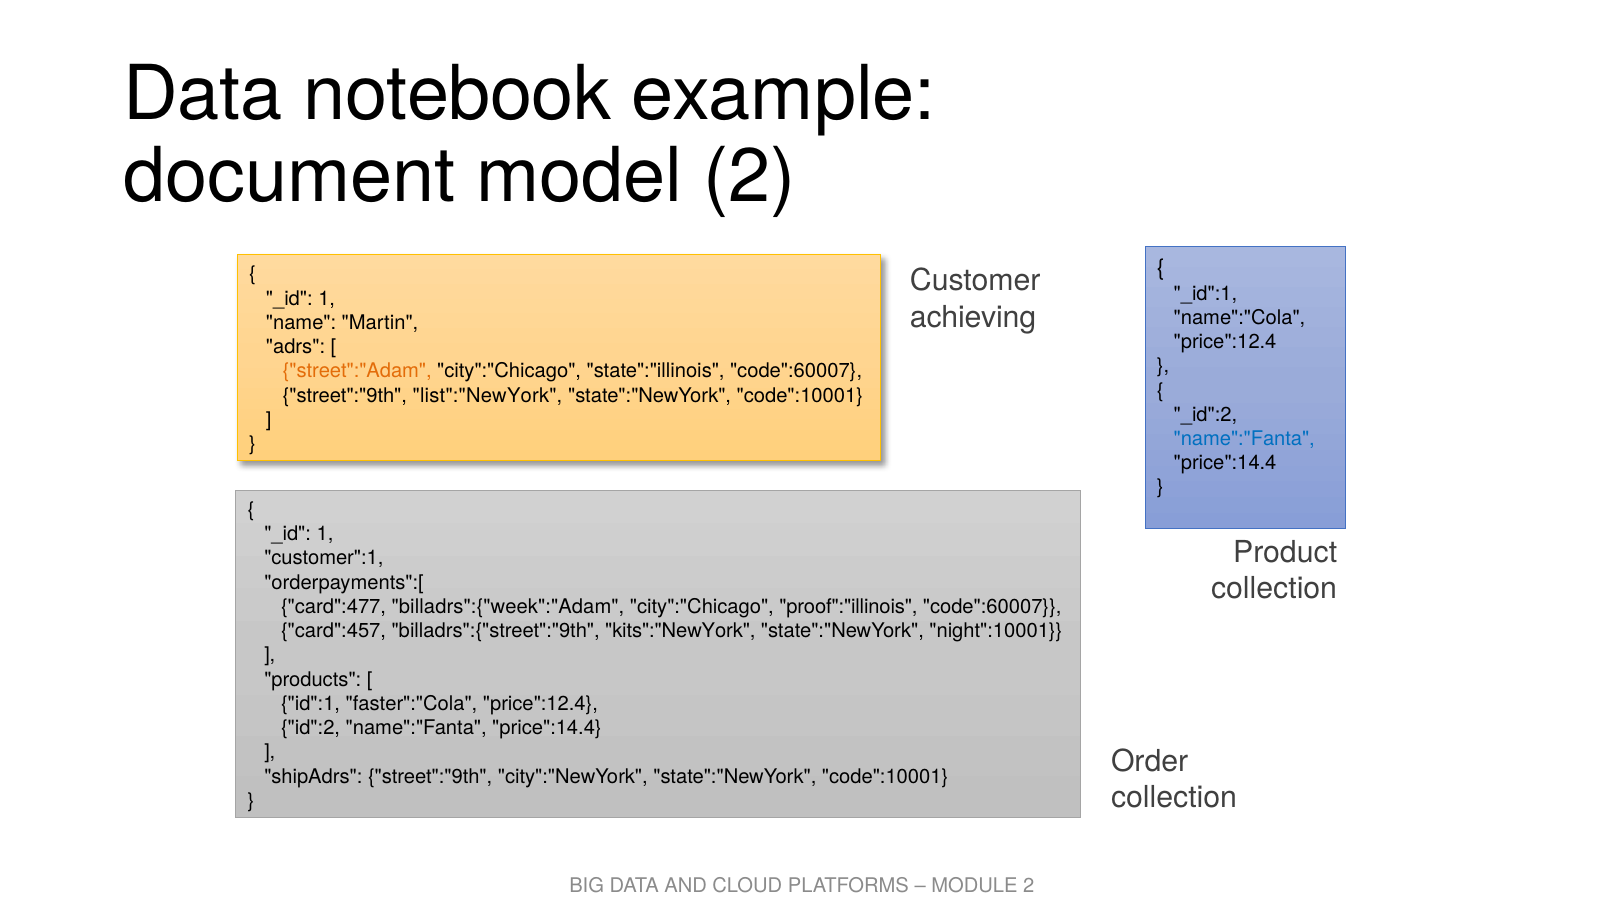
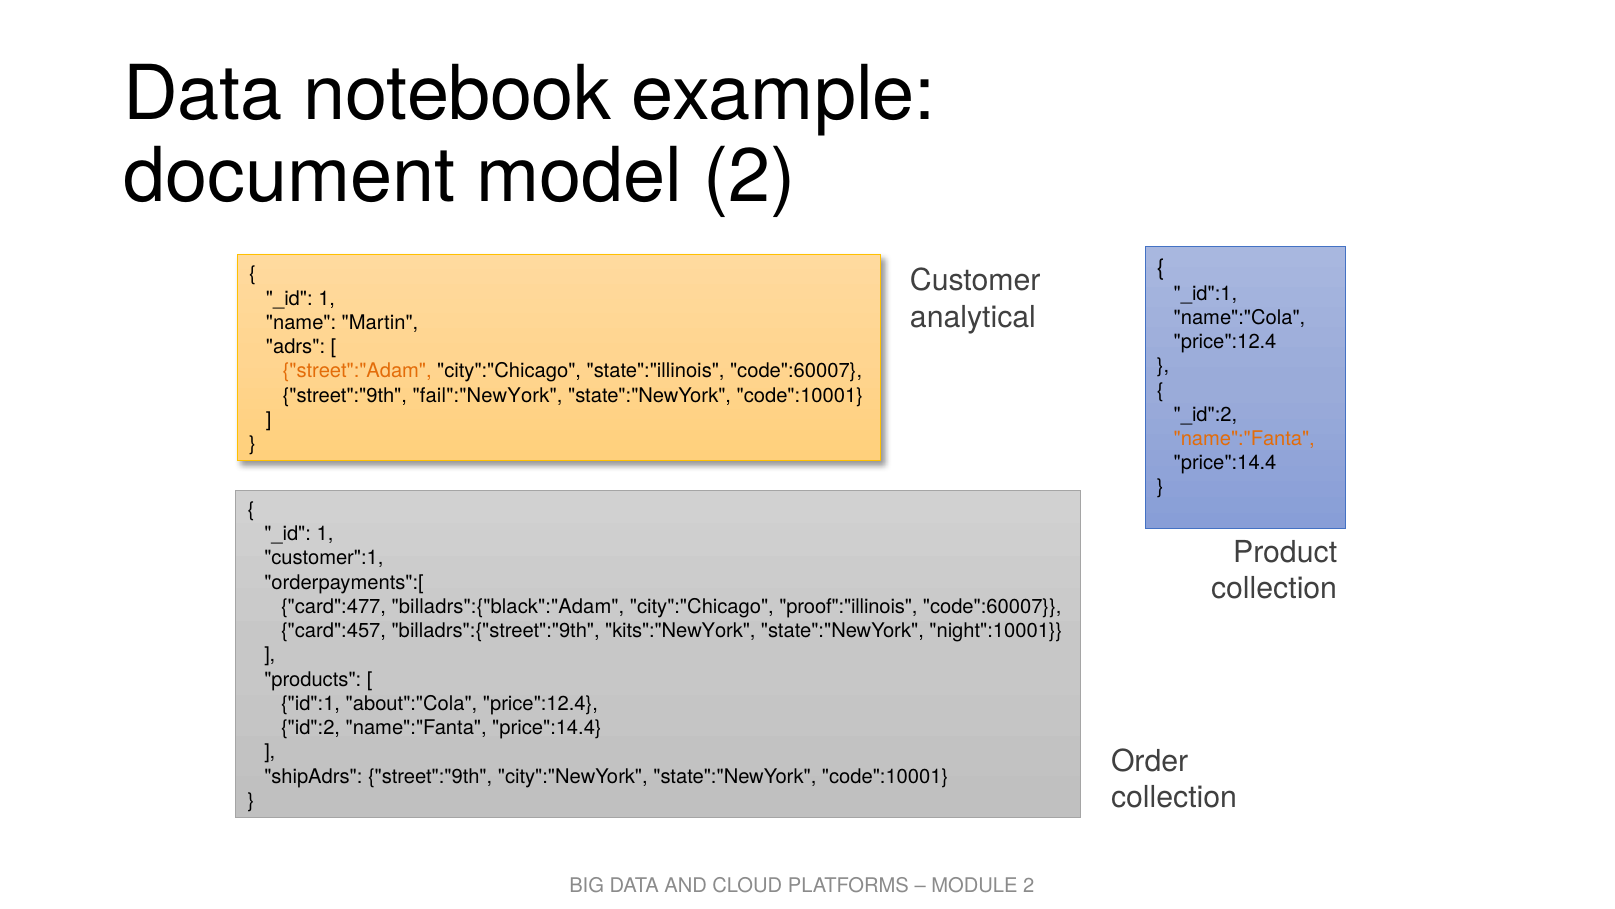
achieving: achieving -> analytical (973, 317)
list":"NewYork: list":"NewYork -> fail":"NewYork (488, 395)
name":"Fanta colour: blue -> orange (1244, 439)
billadrs":{"week":"Adam: billadrs":{"week":"Adam -> billadrs":{"black":"Adam (508, 606)
faster":"Cola: faster":"Cola -> about":"Cola (412, 703)
